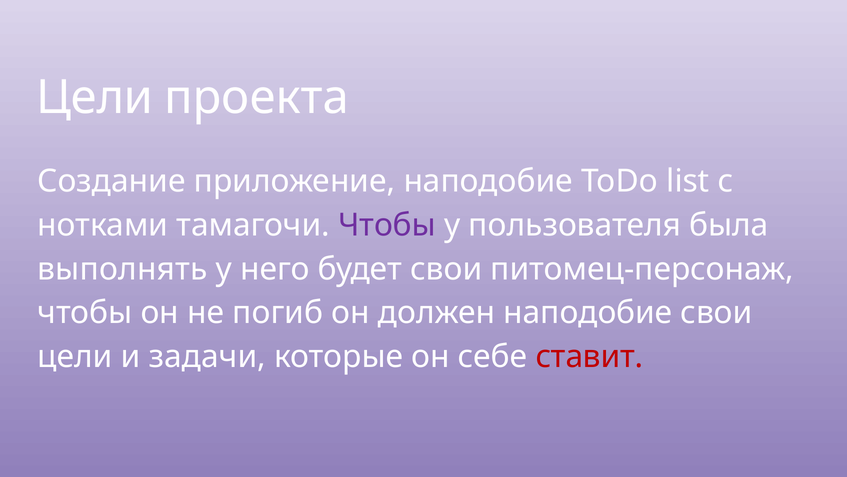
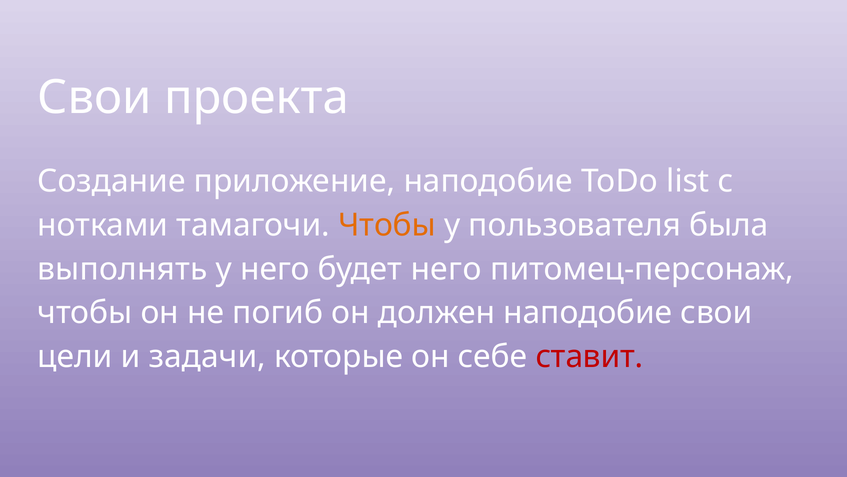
Цели: Цели -> Свои (95, 97)
Чтобы colour: purple -> orange (387, 225)
будет свои: свои -> него (446, 269)
